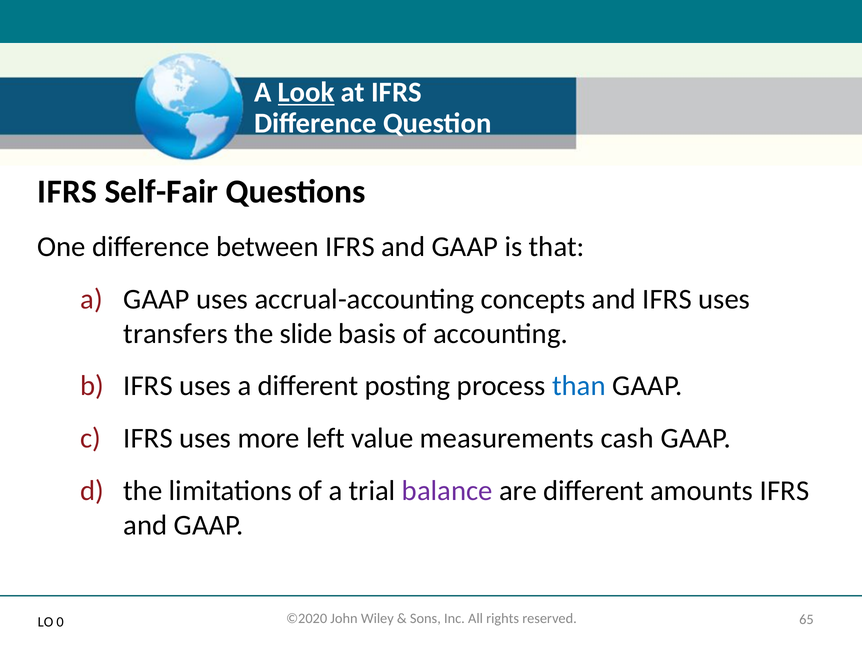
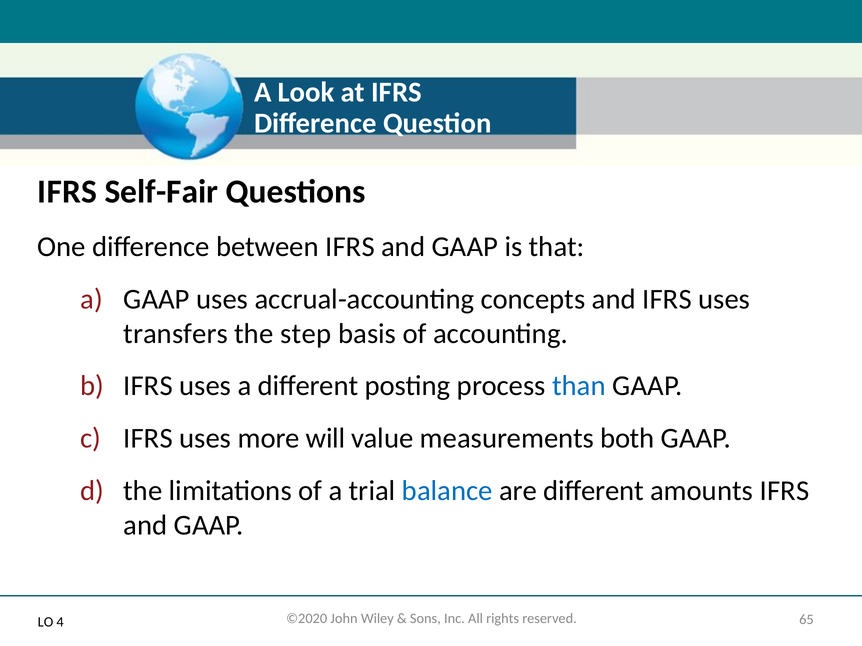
Look underline: present -> none (306, 92)
slide: slide -> step (306, 334)
left: left -> will (326, 439)
cash: cash -> both (627, 439)
balance colour: purple -> blue (447, 491)
0: 0 -> 4 (60, 623)
